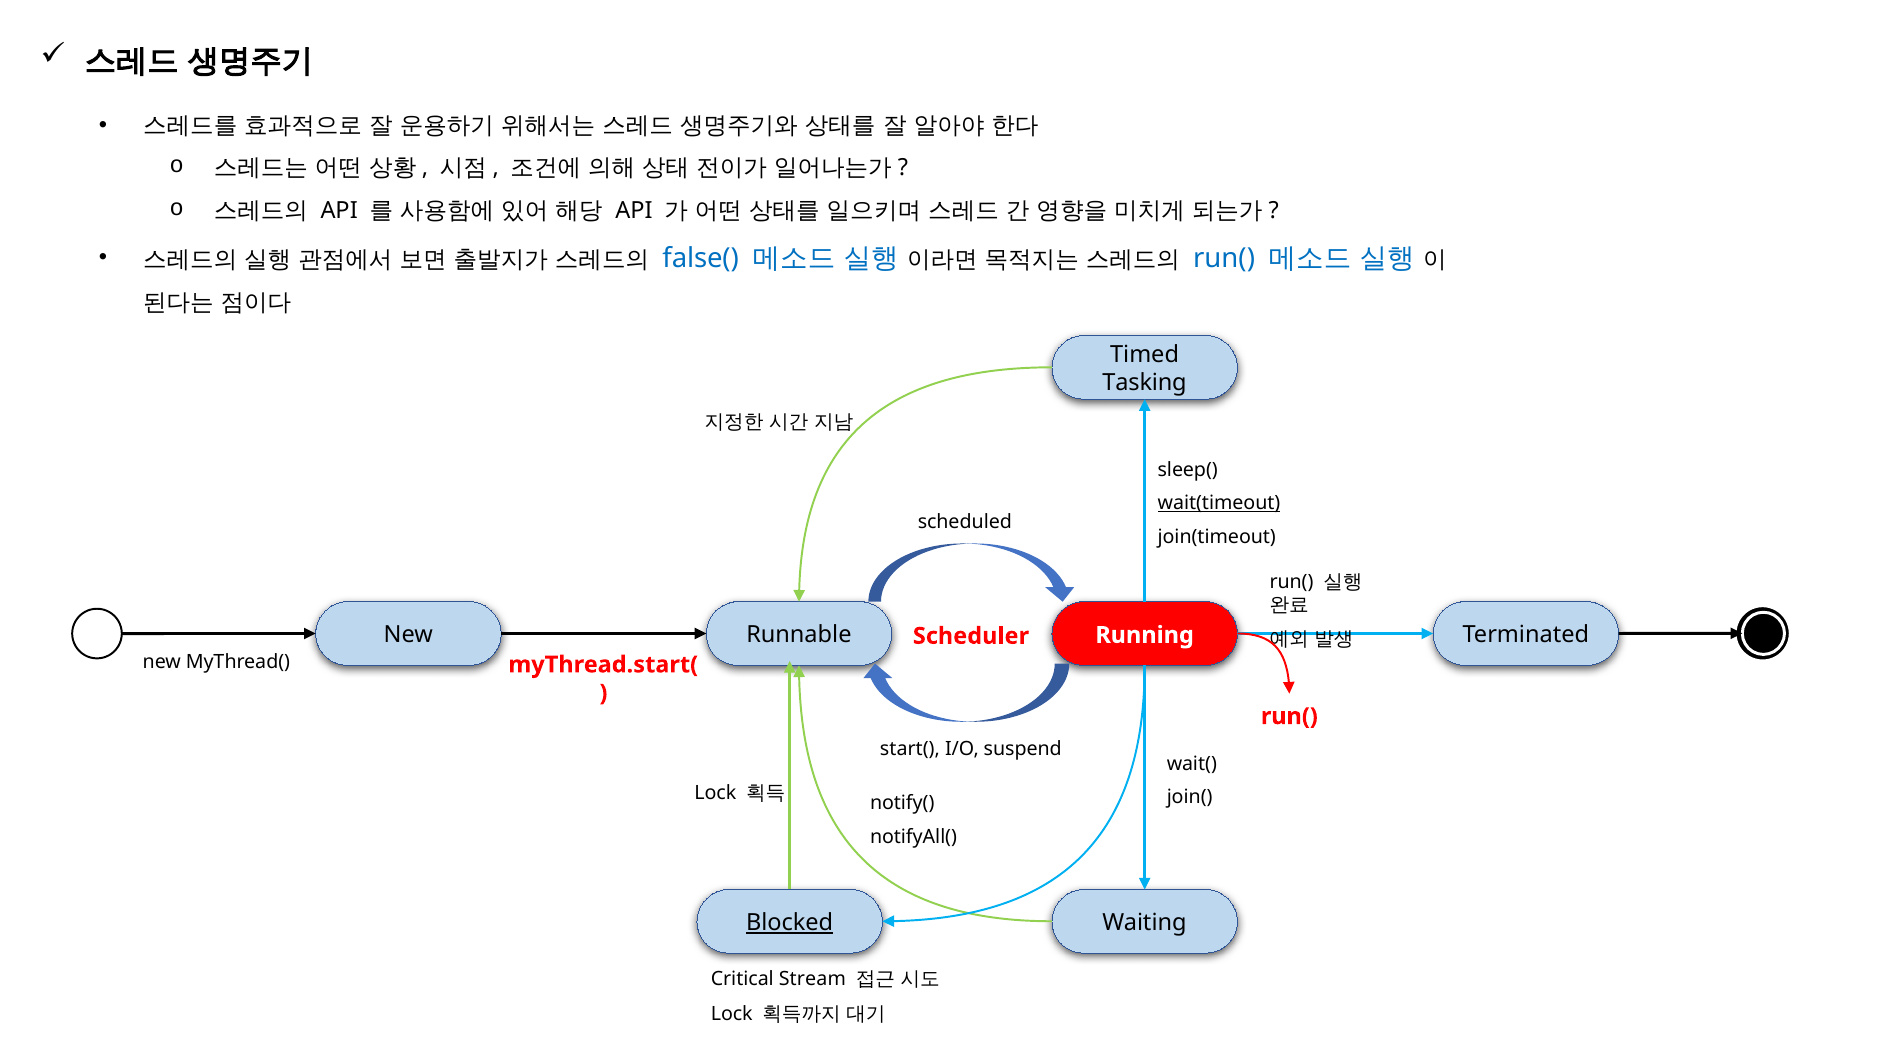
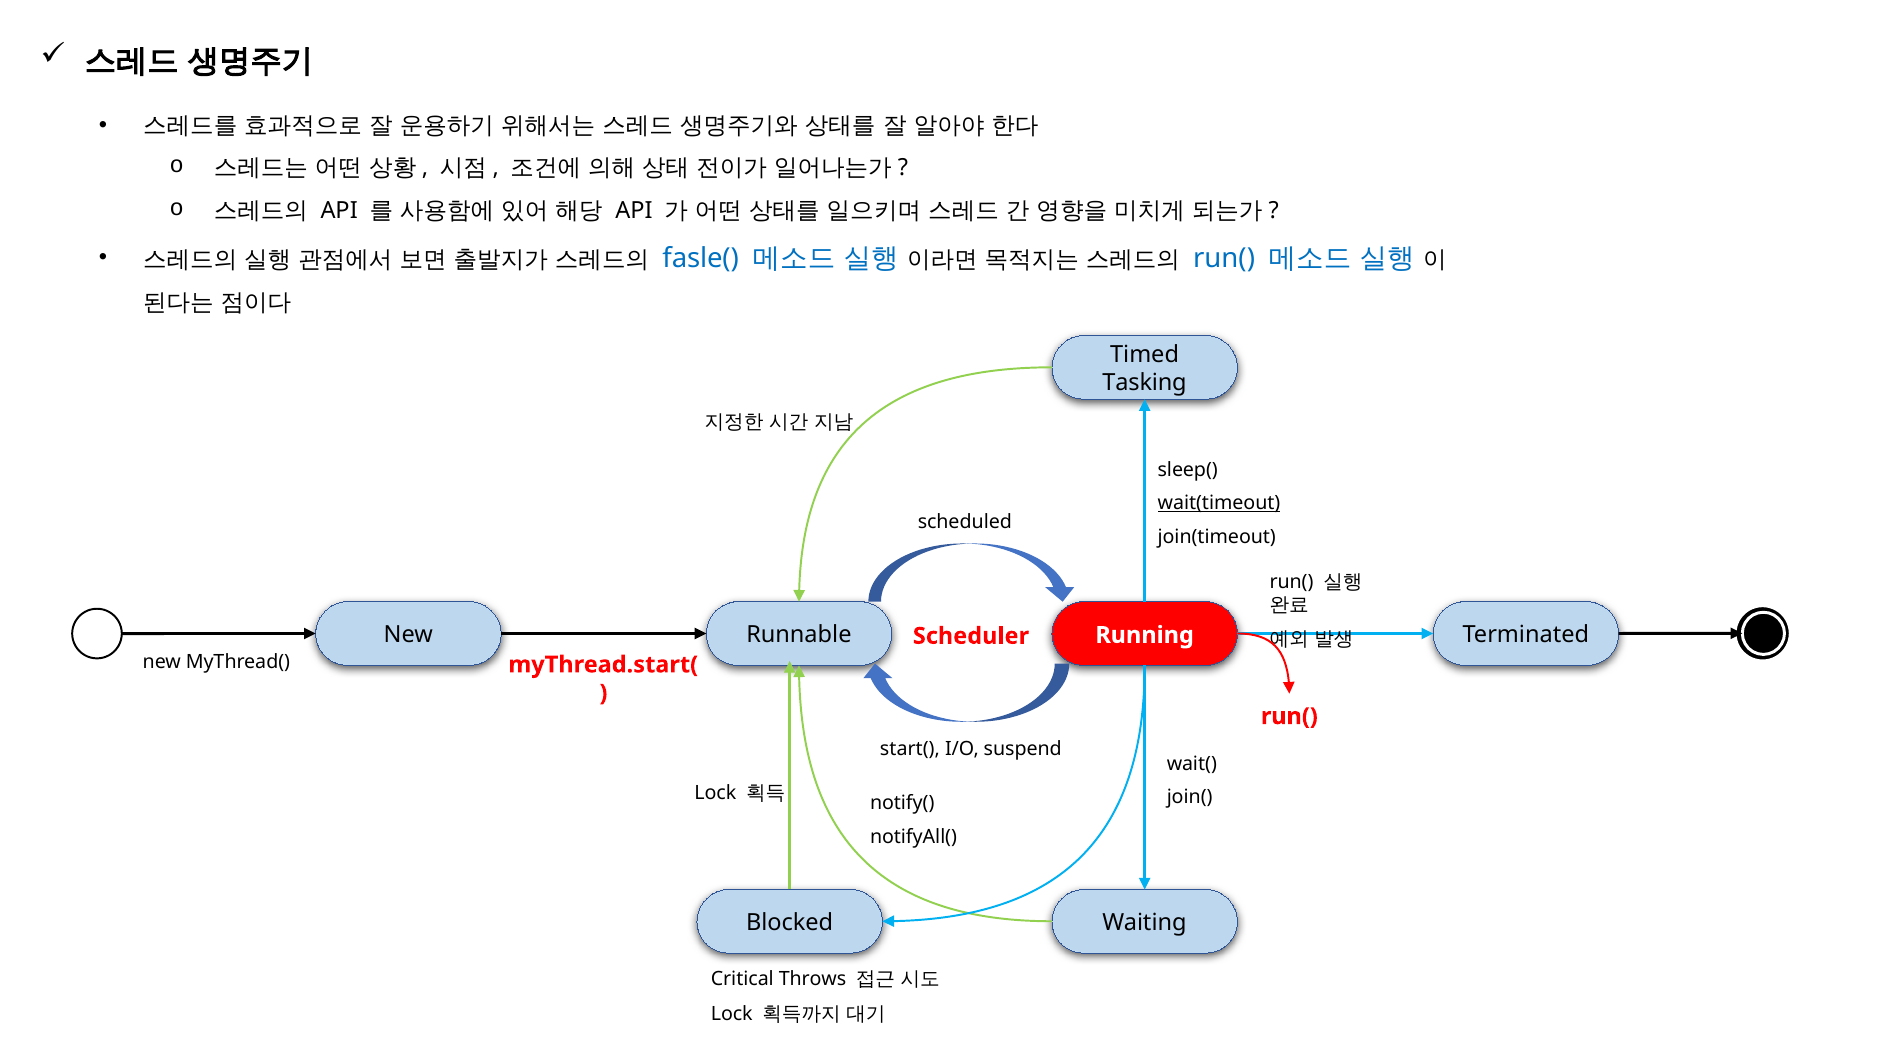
false(: false( -> fasle( (701, 258)
Blocked underline: present -> none (790, 923)
Stream: Stream -> Throws (812, 978)
